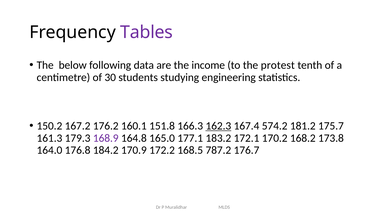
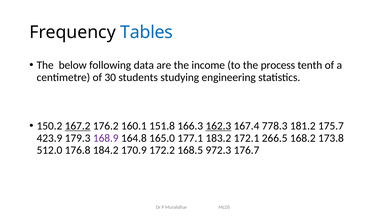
Tables colour: purple -> blue (147, 32)
protest: protest -> process (278, 65)
167.2 underline: none -> present (78, 126)
574.2: 574.2 -> 778.3 (275, 126)
161.3: 161.3 -> 423.9 (49, 138)
170.2: 170.2 -> 266.5 (275, 138)
164.0: 164.0 -> 512.0 (49, 150)
787.2: 787.2 -> 972.3 (218, 150)
